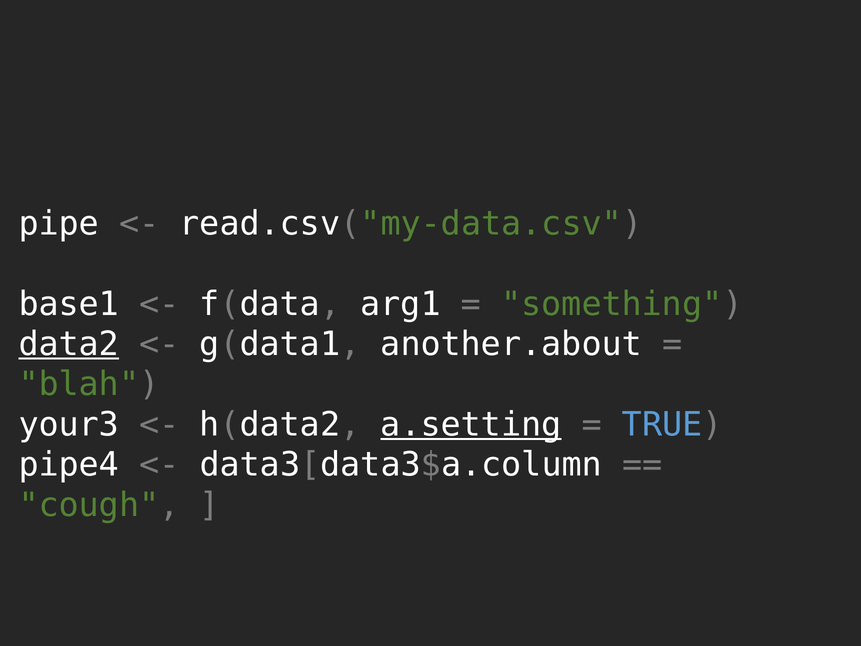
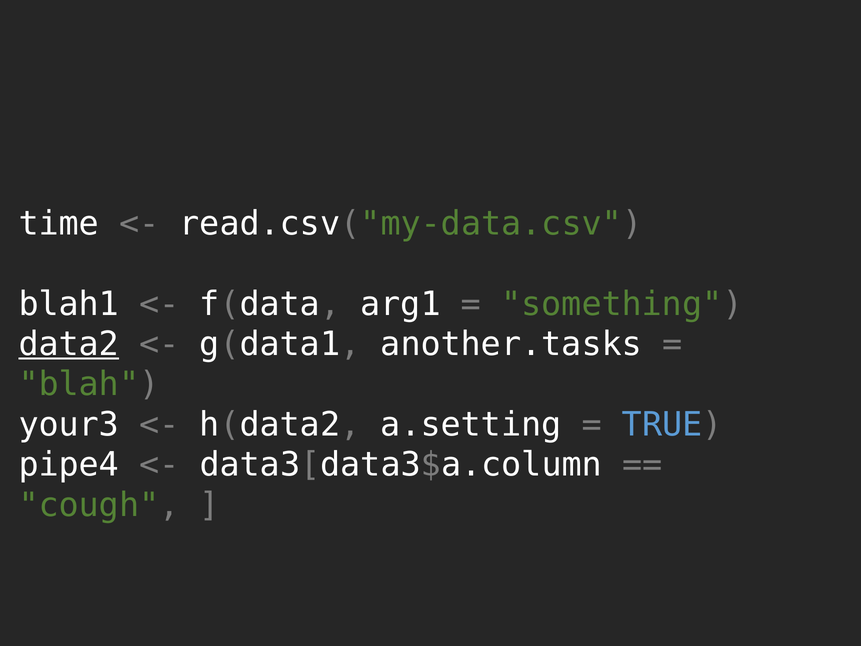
pipe: pipe -> time (59, 223)
base1: base1 -> blah1 (69, 304)
another.about: another.about -> another.tasks (511, 344)
a.setting underline: present -> none (471, 424)
